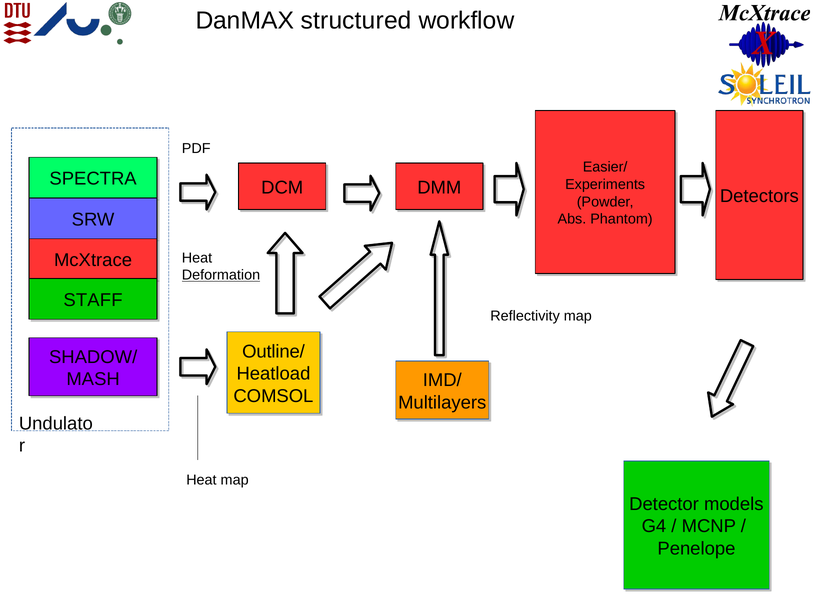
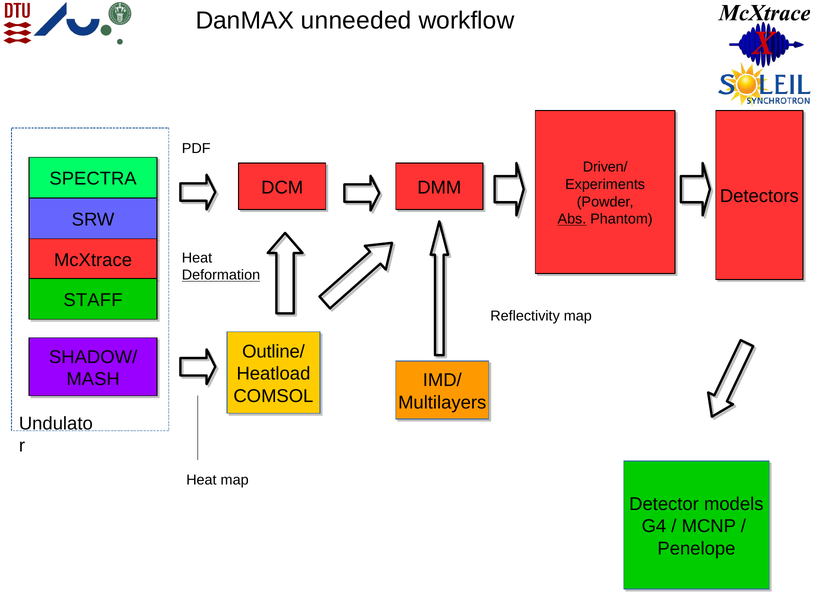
structured: structured -> unneeded (356, 21)
Easier/: Easier/ -> Driven/ (605, 167)
Abs underline: none -> present (572, 219)
